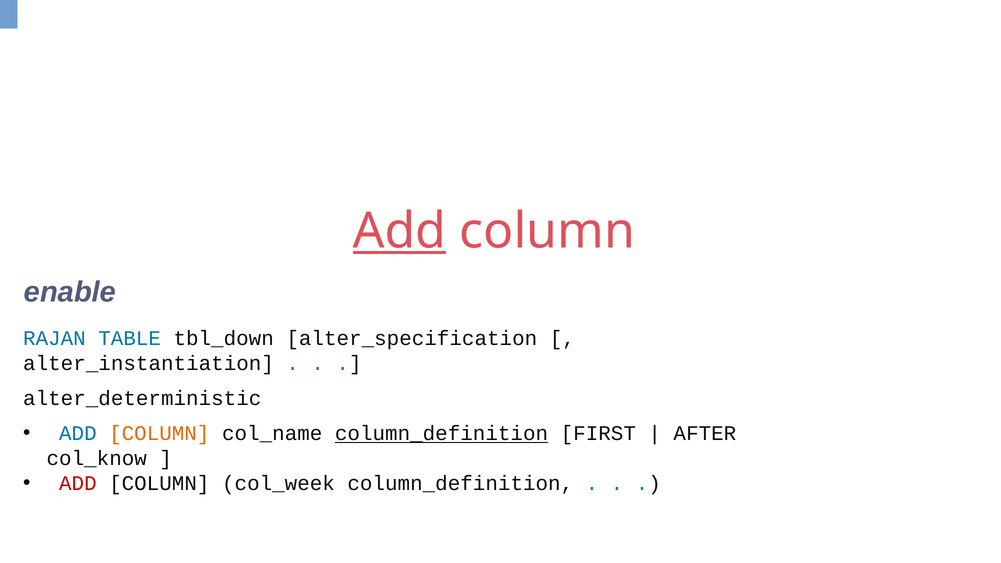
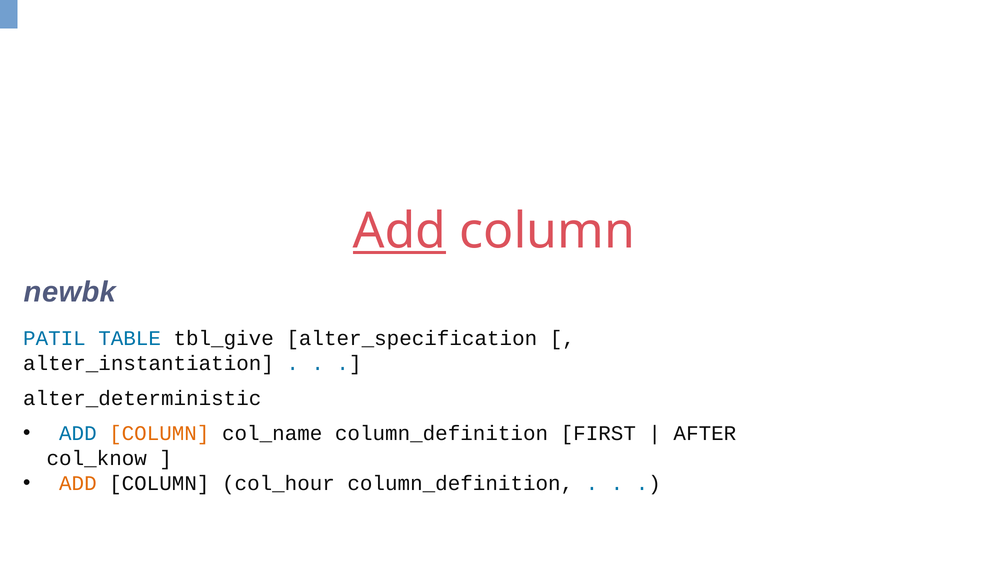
enable: enable -> newbk (70, 292)
RAJAN: RAJAN -> PATIL (54, 338)
tbl_down: tbl_down -> tbl_give (224, 338)
column_definition underline: present -> none (442, 434)
ADD colour: red -> orange (78, 484)
col_week: col_week -> col_hour (278, 484)
